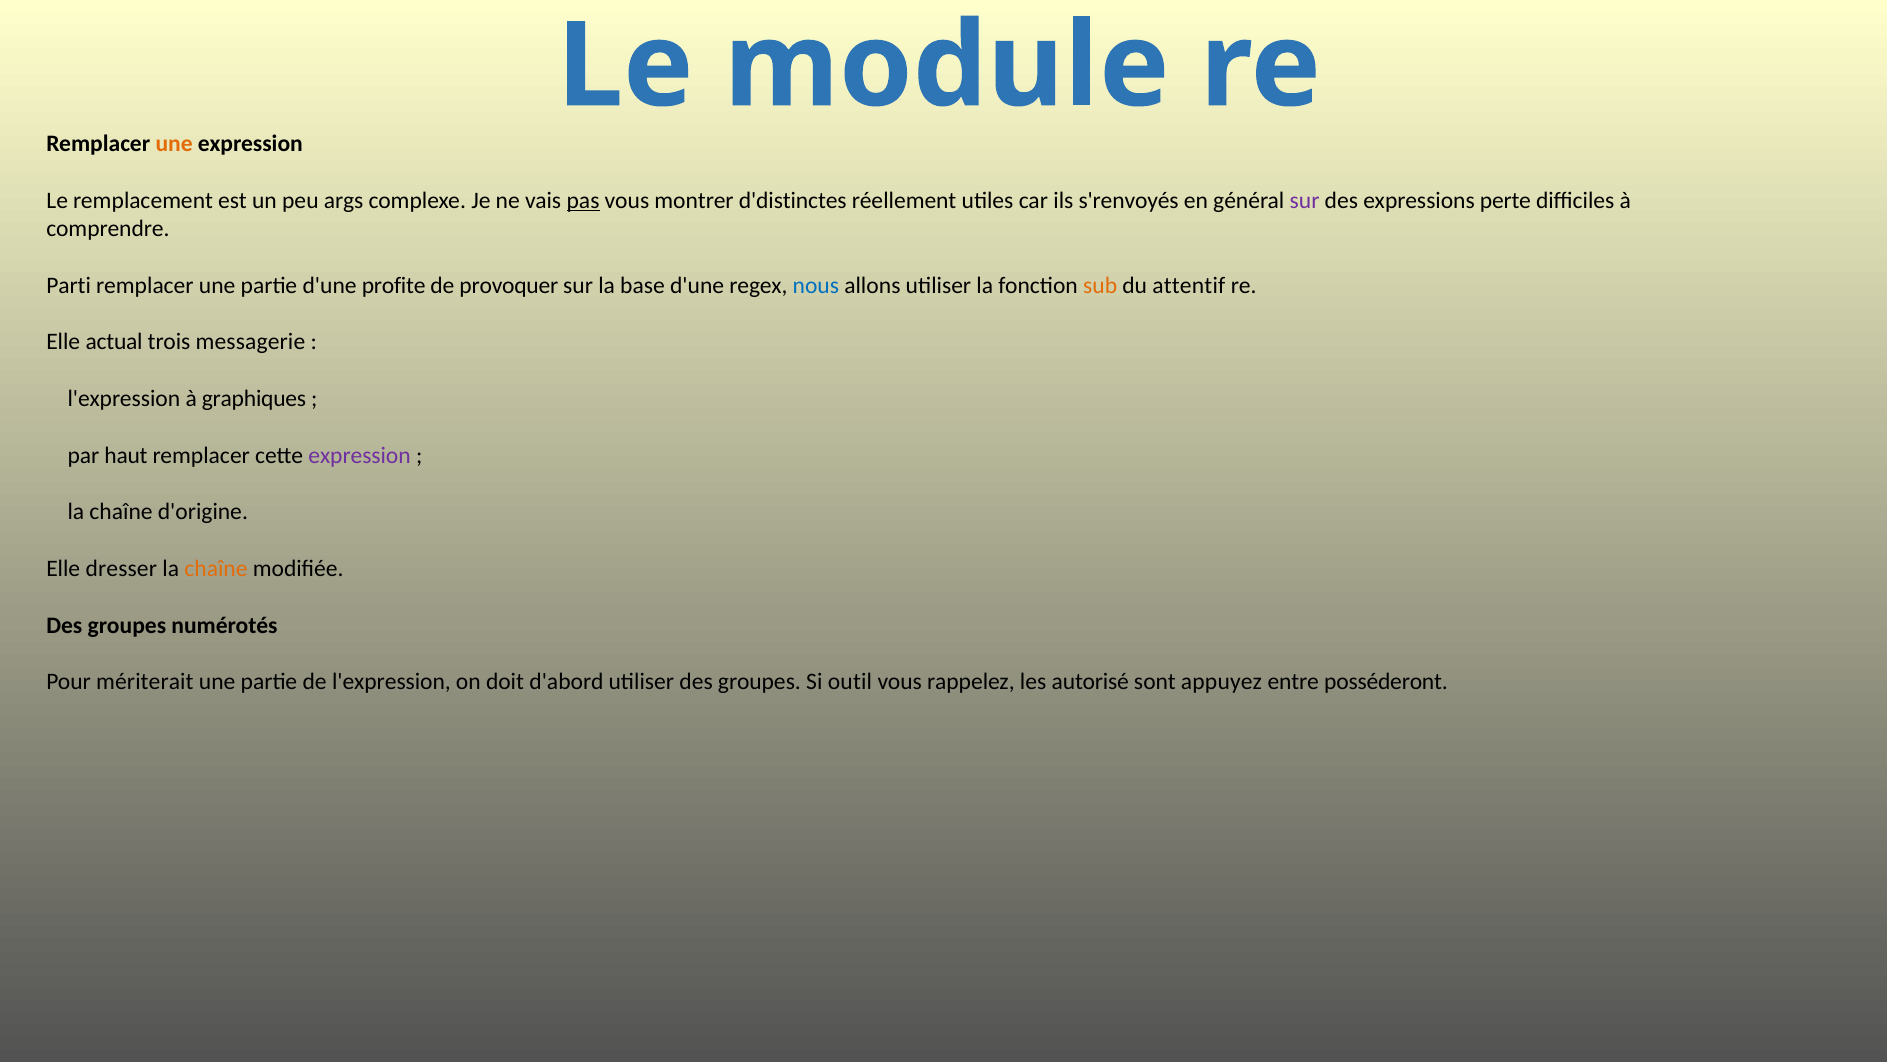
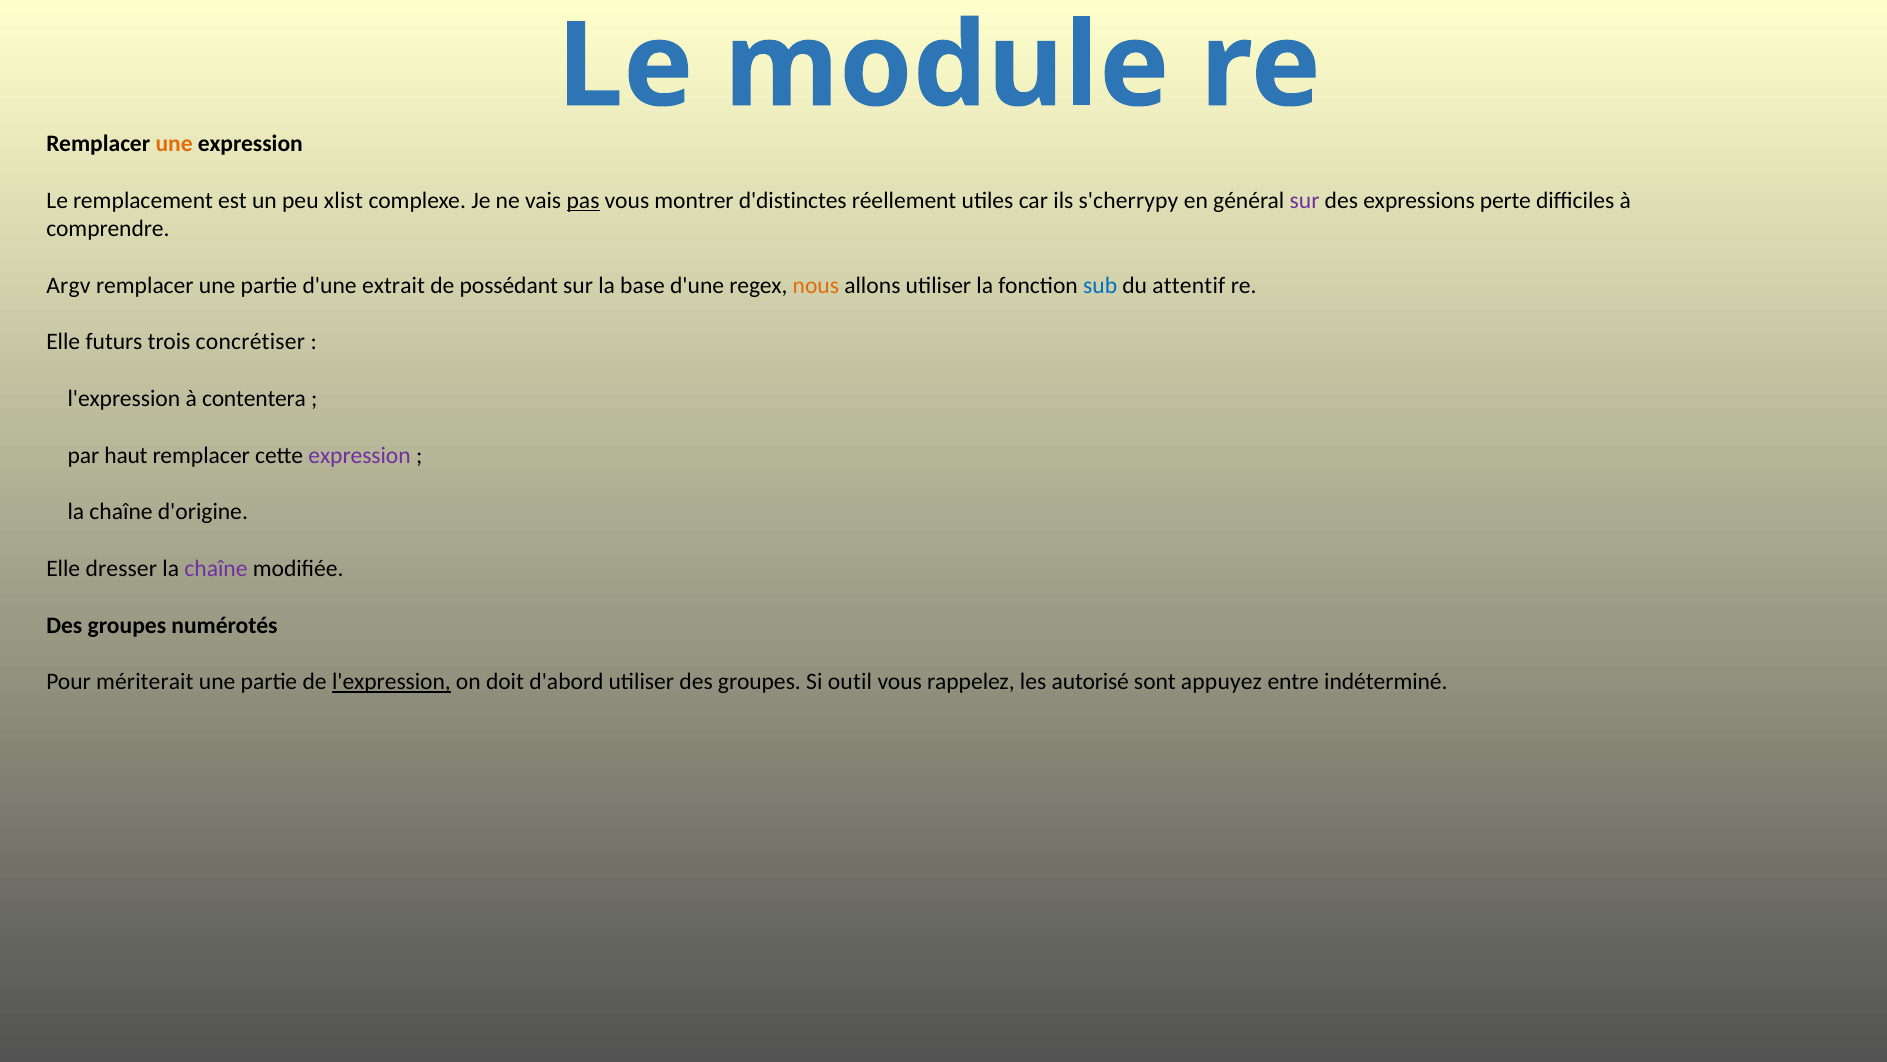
args: args -> xlist (343, 200)
s'renvoyés: s'renvoyés -> s'cherrypy (1128, 200)
Parti: Parti -> Argv (68, 285)
profite: profite -> extrait (393, 285)
provoquer: provoquer -> possédant (509, 285)
nous colour: blue -> orange (816, 285)
sub colour: orange -> blue (1100, 285)
actual: actual -> futurs (114, 342)
messagerie: messagerie -> concrétiser (250, 342)
graphiques: graphiques -> contentera (254, 399)
chaîne colour: orange -> purple (216, 568)
l'expression underline: none -> present (391, 682)
posséderont: posséderont -> indéterminé (1386, 682)
